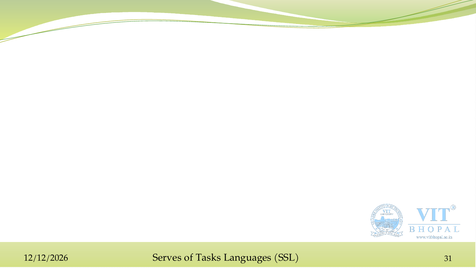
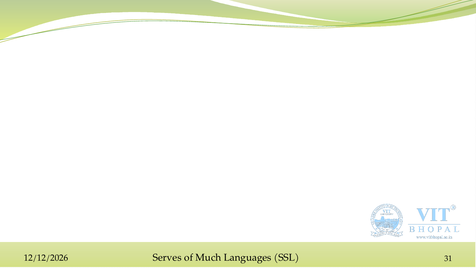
Tasks: Tasks -> Much (208, 257)
